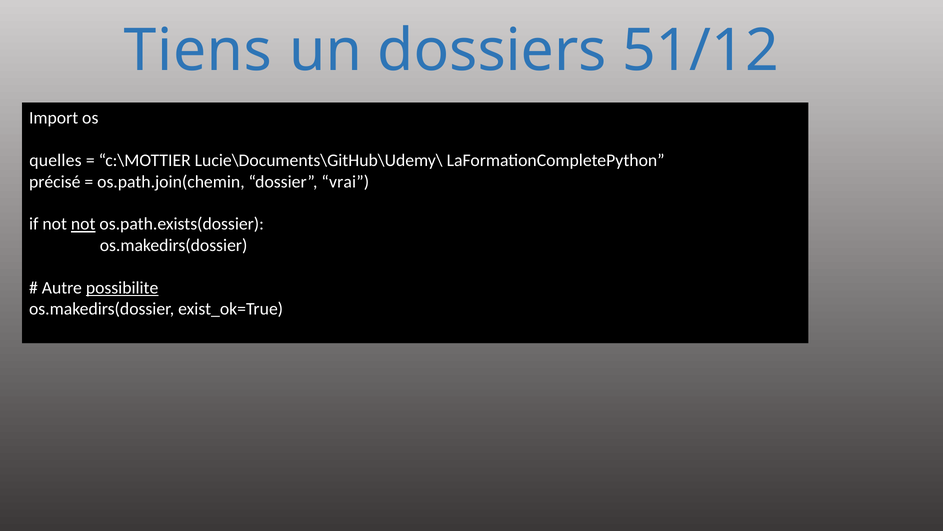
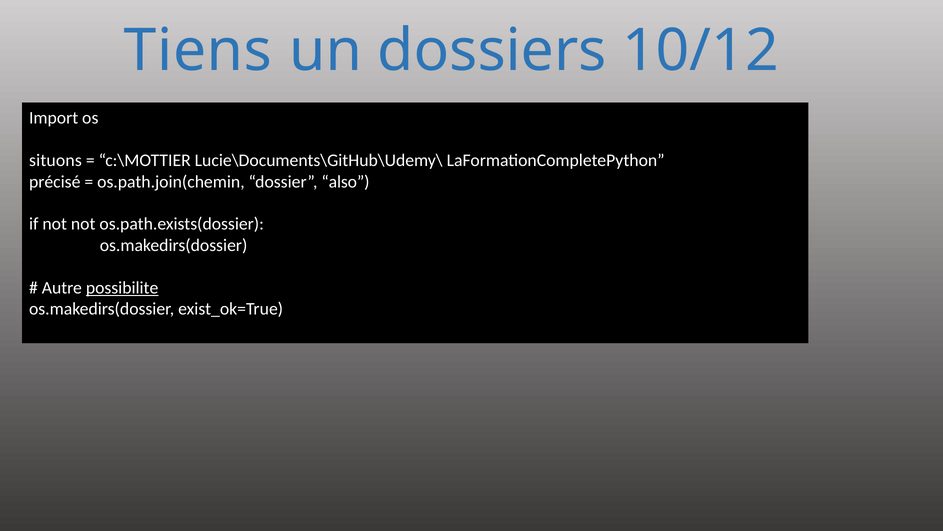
51/12: 51/12 -> 10/12 (700, 51)
quelles: quelles -> situons (55, 160)
vrai: vrai -> also (345, 181)
not underline: present -> none (83, 224)
